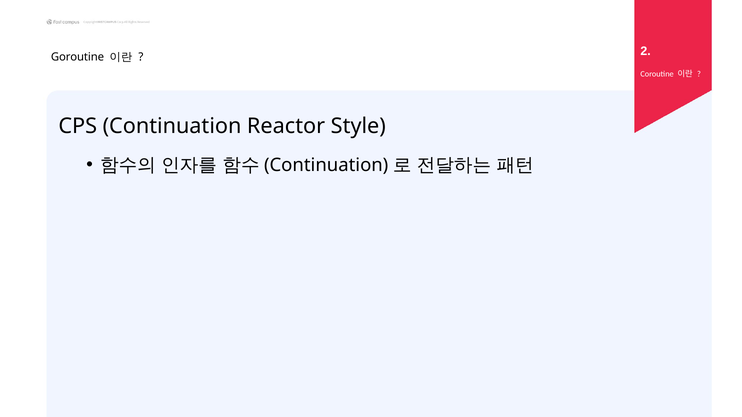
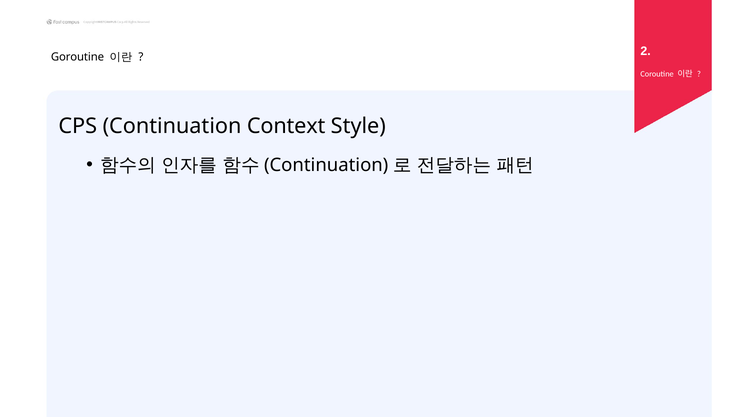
Reactor: Reactor -> Context (286, 126)
